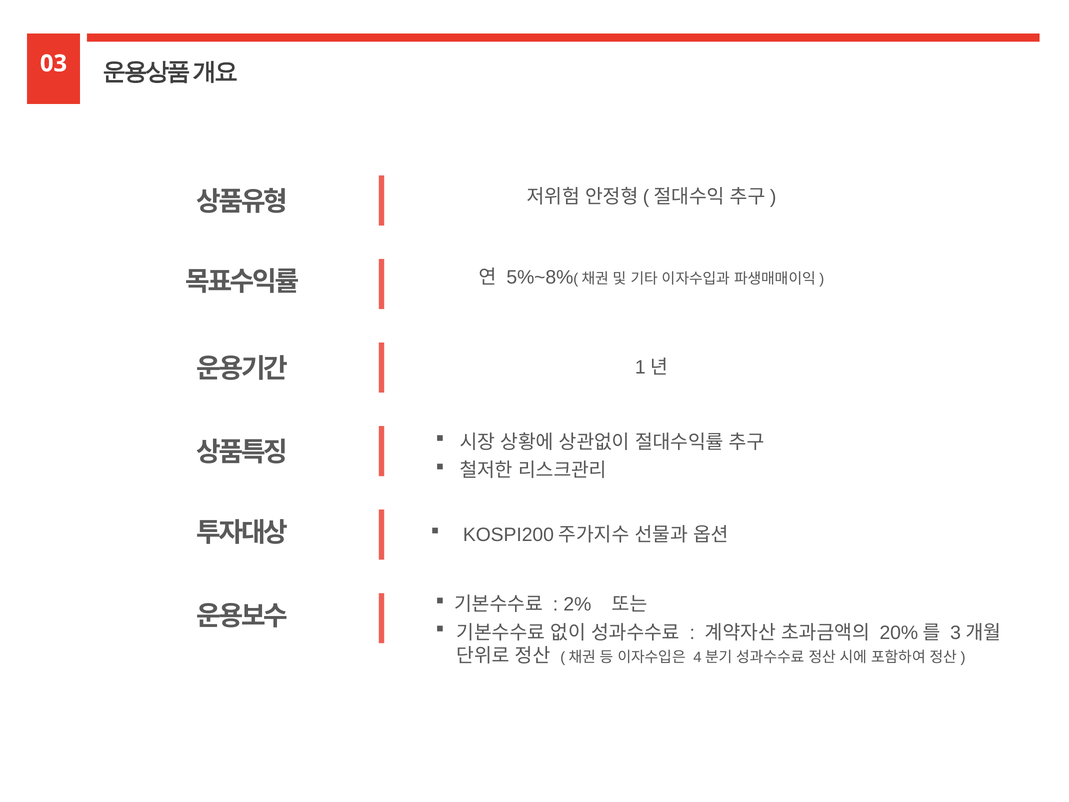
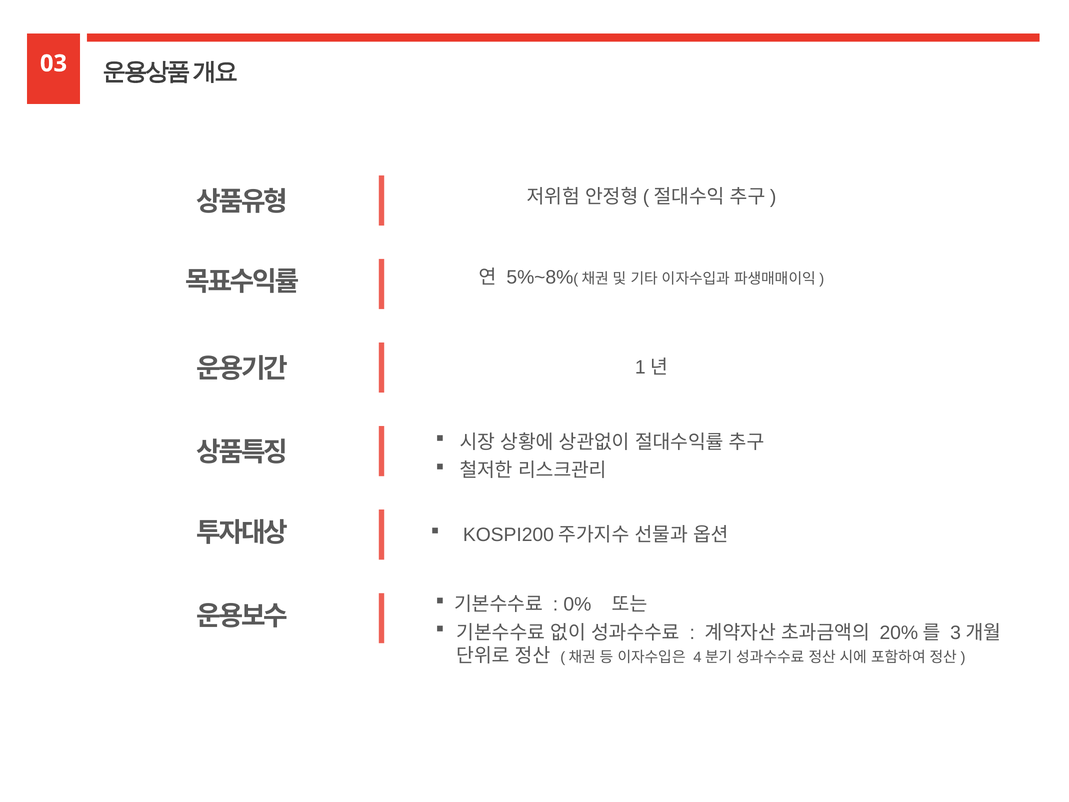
2%: 2% -> 0% (577, 604)
